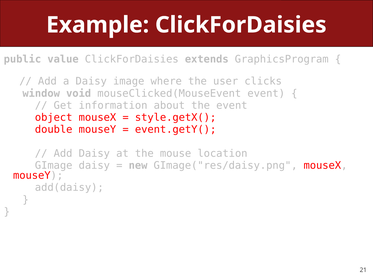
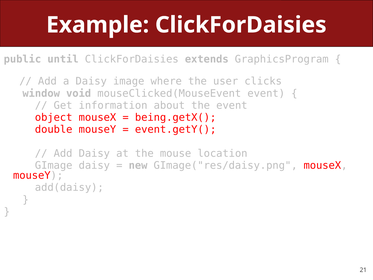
value: value -> until (63, 59)
style.getX(: style.getX( -> being.getX( (176, 117)
